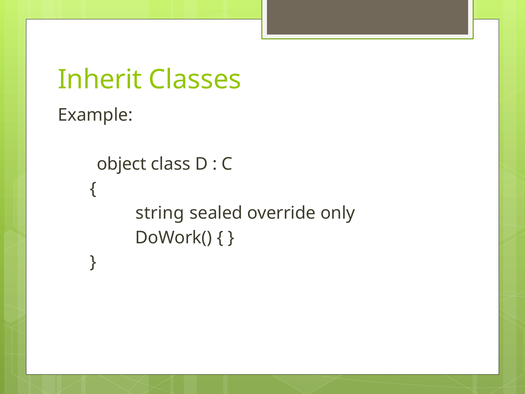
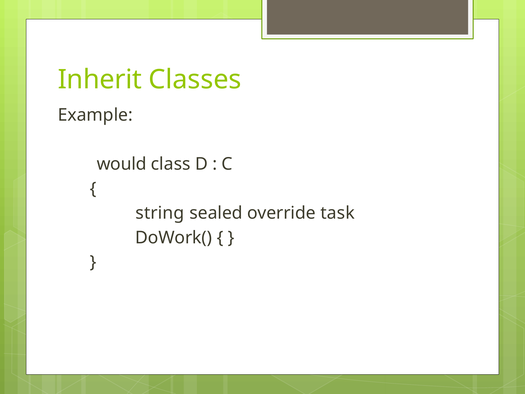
object: object -> would (122, 164)
only: only -> task (338, 213)
